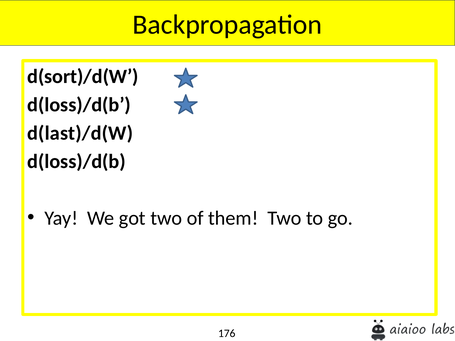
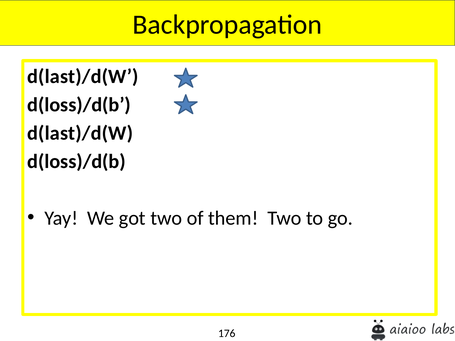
d(sort)/d(W: d(sort)/d(W -> d(last)/d(W (83, 77)
